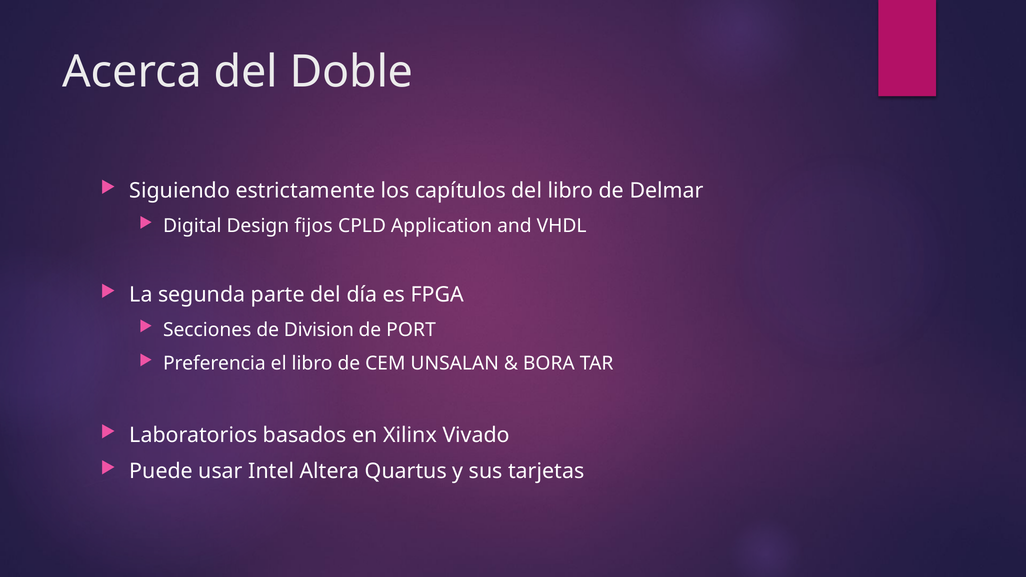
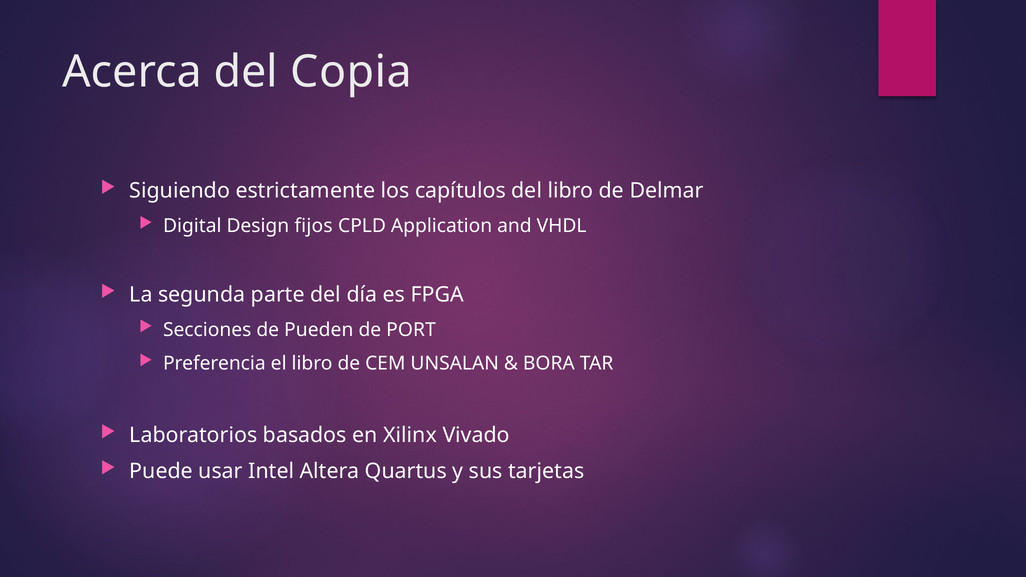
Doble: Doble -> Copia (351, 72)
Division: Division -> Pueden (319, 330)
